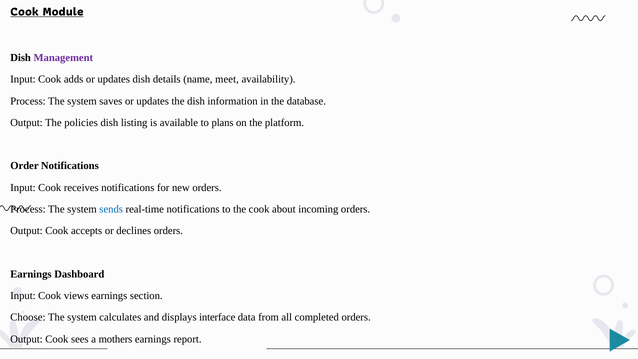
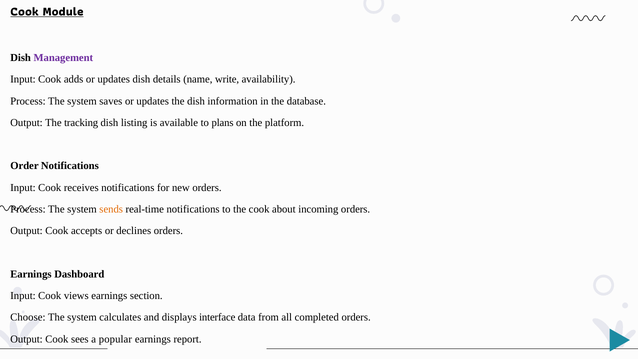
meet: meet -> write (227, 79)
policies: policies -> tracking (81, 123)
sends colour: blue -> orange (111, 209)
mothers: mothers -> popular (115, 339)
